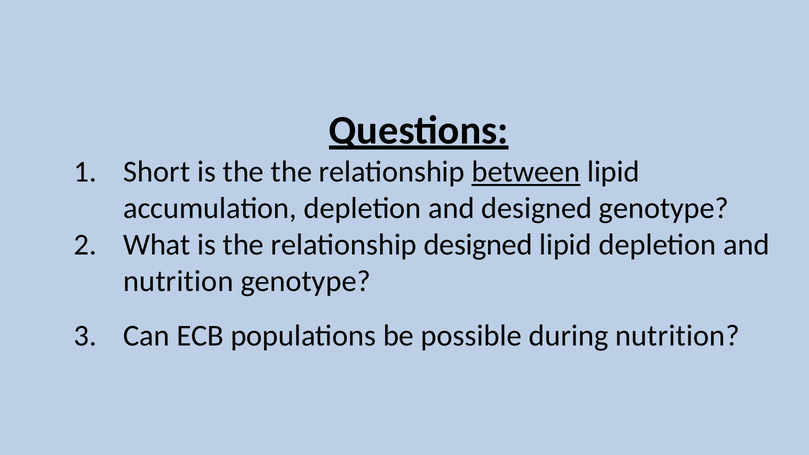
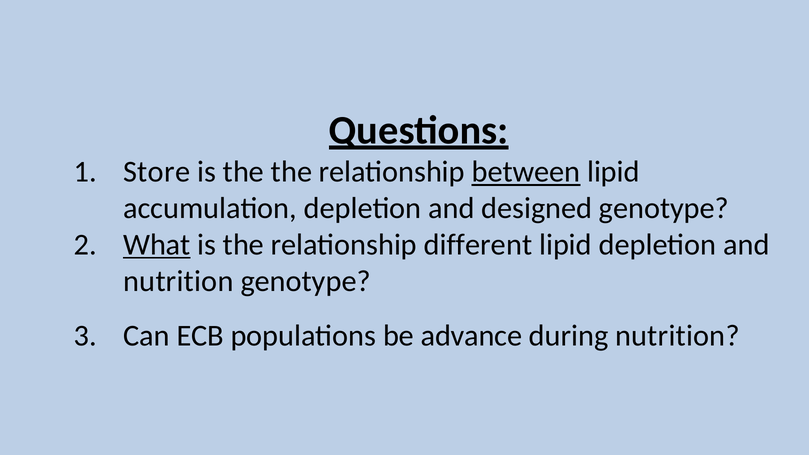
Short: Short -> Store (157, 172)
What underline: none -> present (157, 245)
relationship designed: designed -> different (478, 245)
possible: possible -> advance (472, 336)
